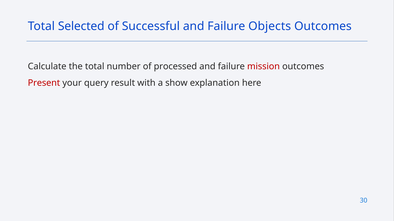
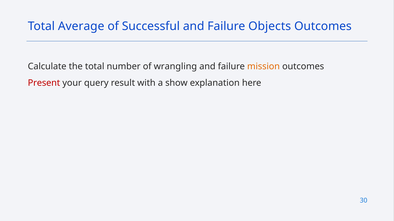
Selected: Selected -> Average (81, 26)
processed: processed -> wrangling (175, 66)
mission colour: red -> orange (264, 66)
